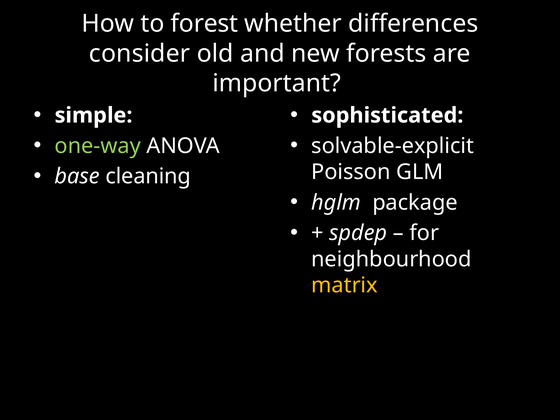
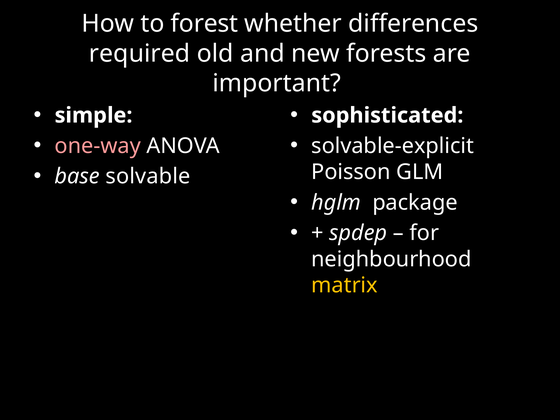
consider: consider -> required (140, 54)
one-way colour: light green -> pink (98, 146)
cleaning: cleaning -> solvable (148, 176)
